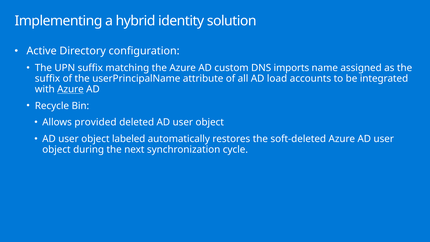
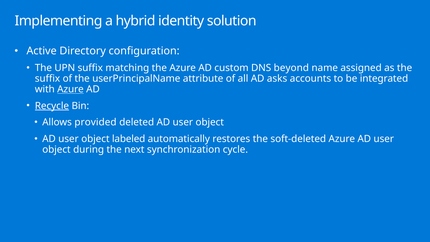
imports: imports -> beyond (291, 68)
load: load -> asks (277, 79)
Recycle underline: none -> present (52, 106)
